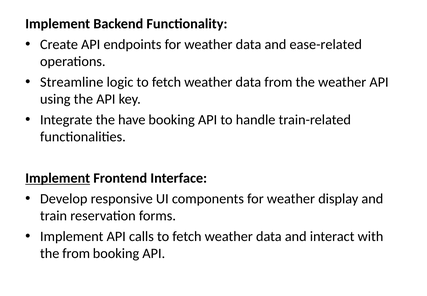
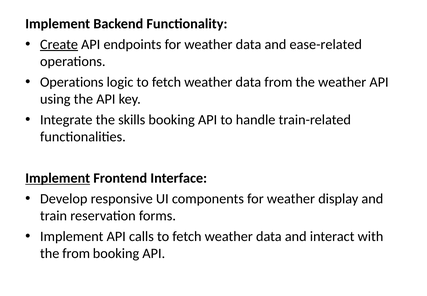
Create underline: none -> present (59, 44)
Streamline: Streamline -> Operations (72, 82)
have: have -> skills (132, 120)
